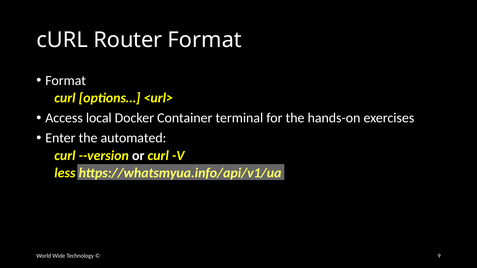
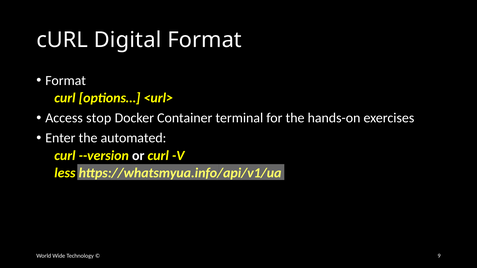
Router: Router -> Digital (128, 40)
local: local -> stop (99, 118)
